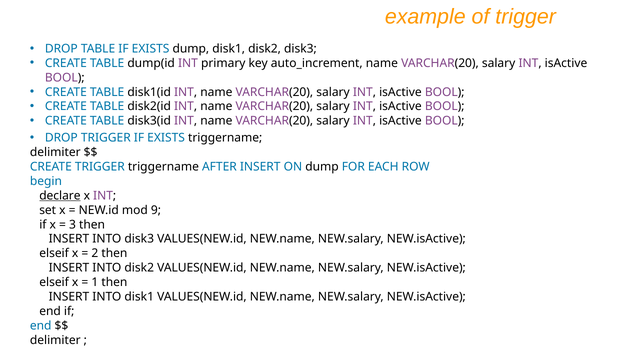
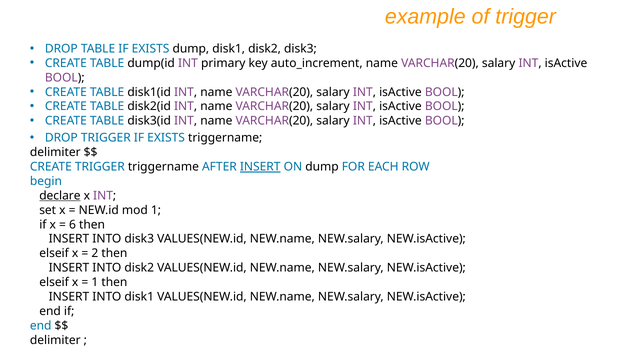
INSERT underline: none -> present (260, 167)
mod 9: 9 -> 1 (156, 210)
3: 3 -> 6 (73, 224)
